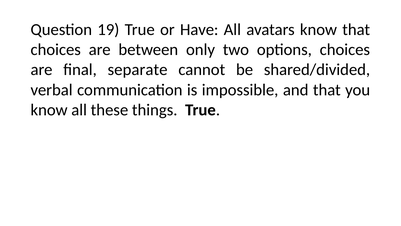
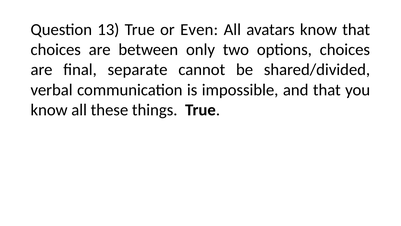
19: 19 -> 13 (108, 30)
Have: Have -> Even (199, 30)
